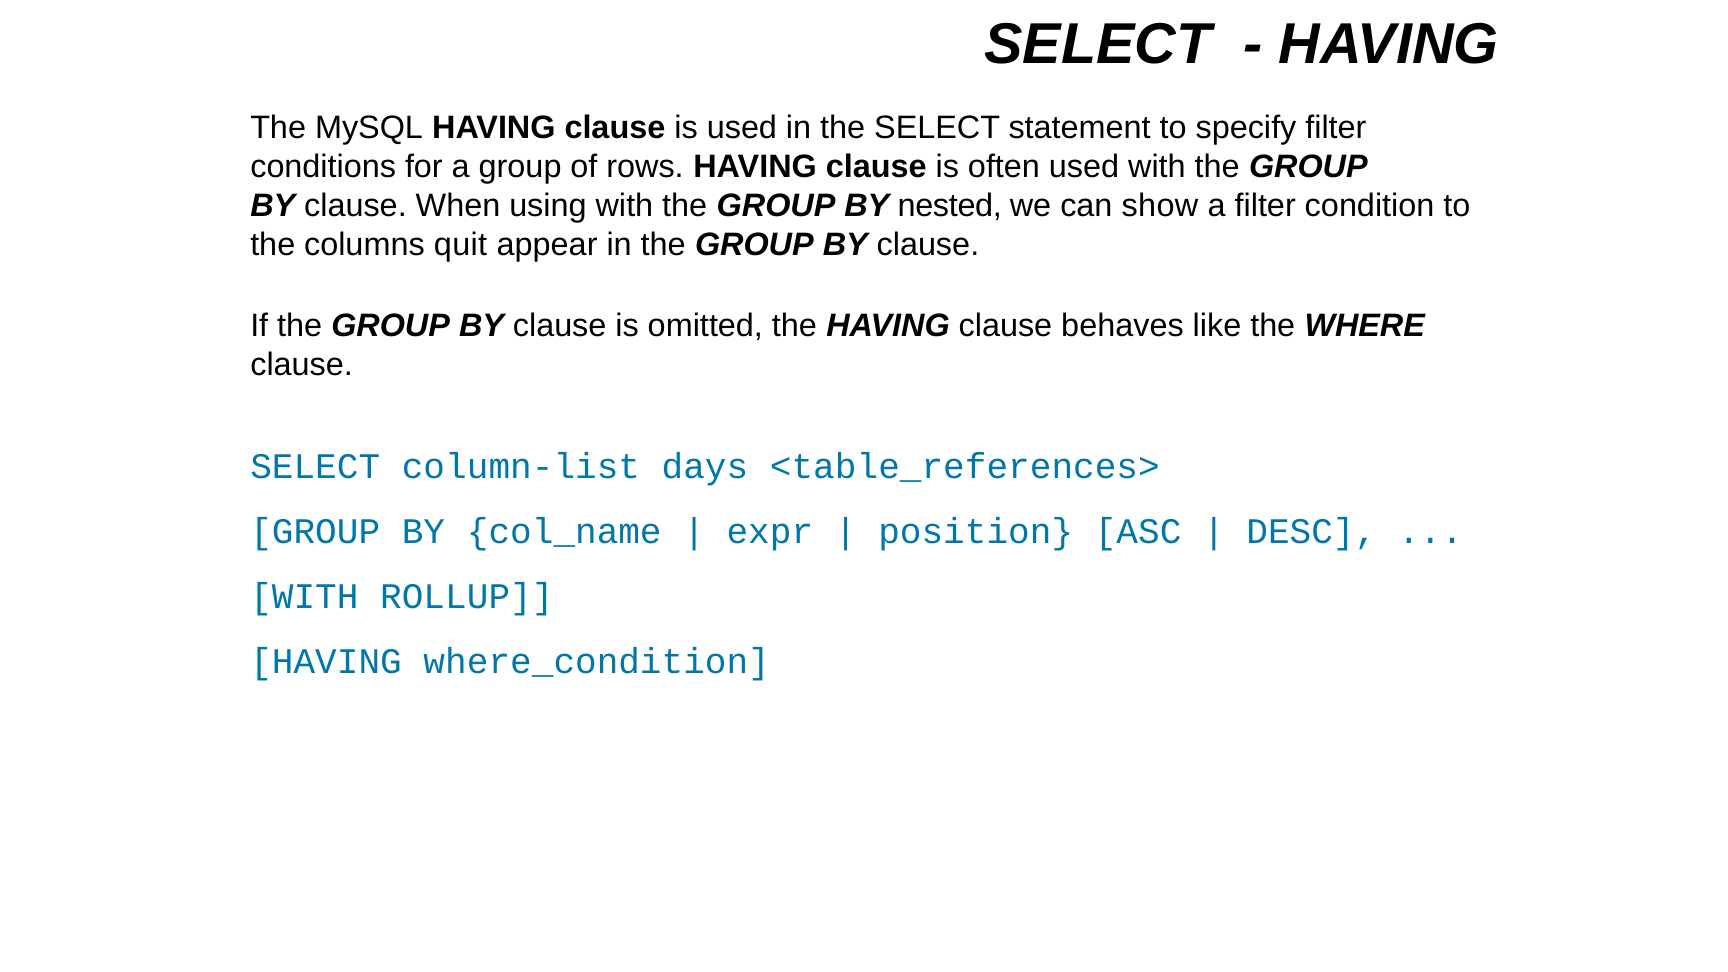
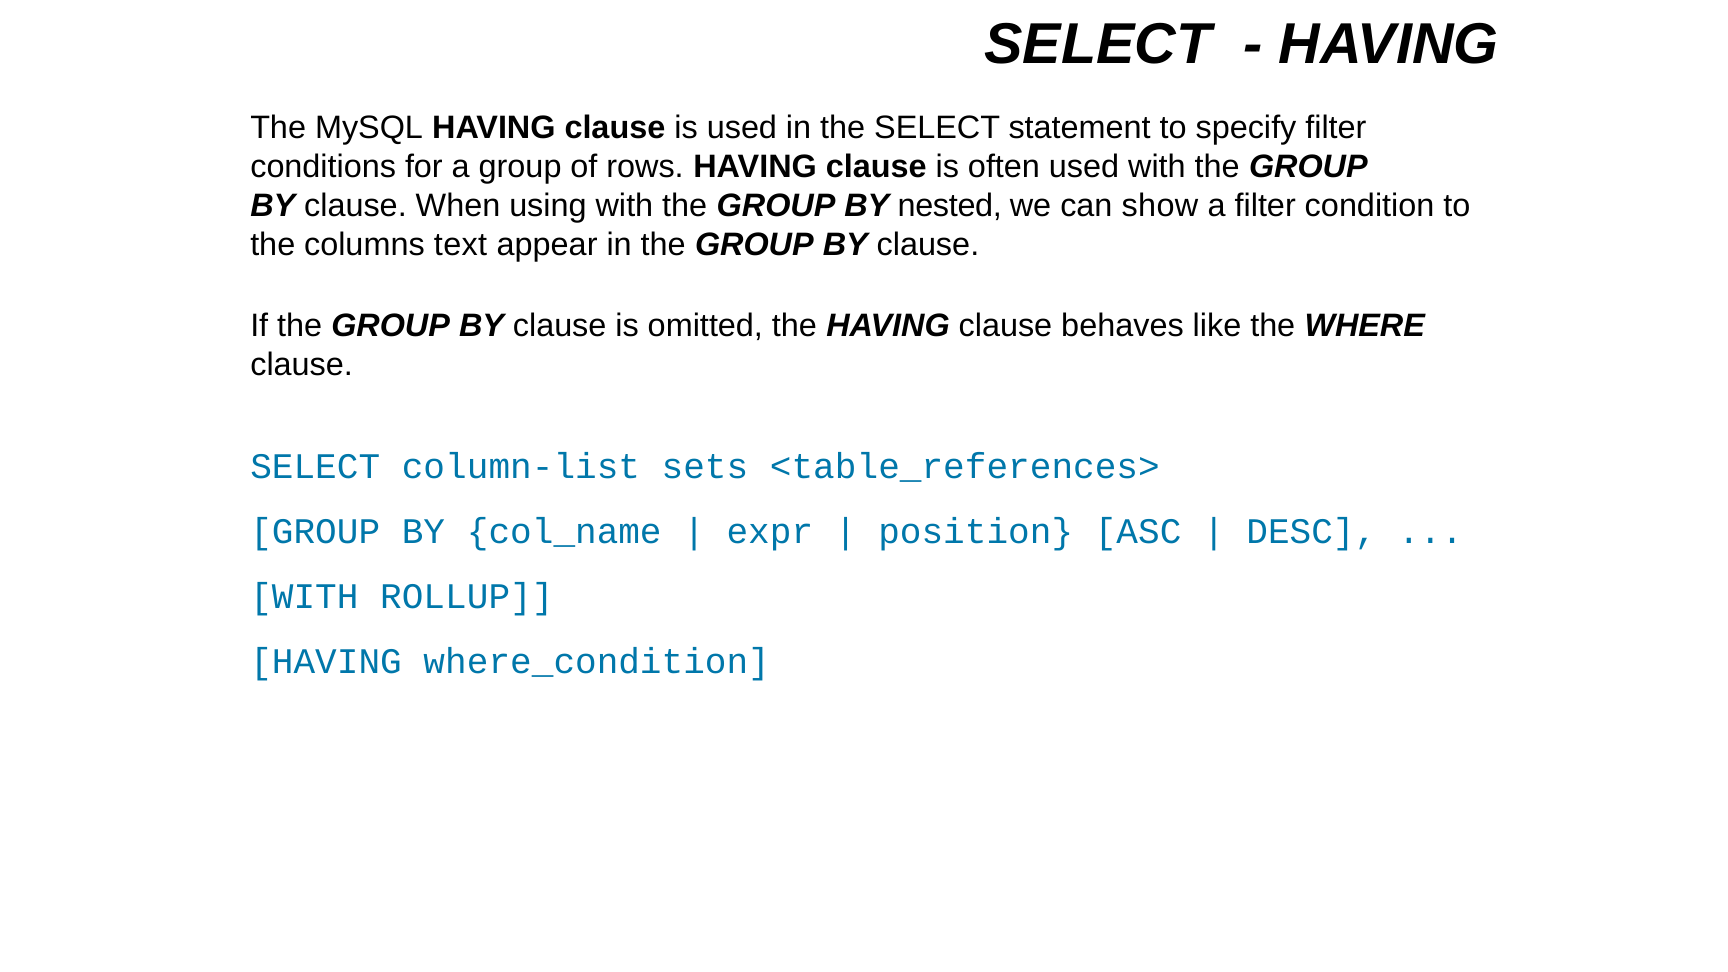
quit: quit -> text (461, 244)
days: days -> sets (705, 467)
